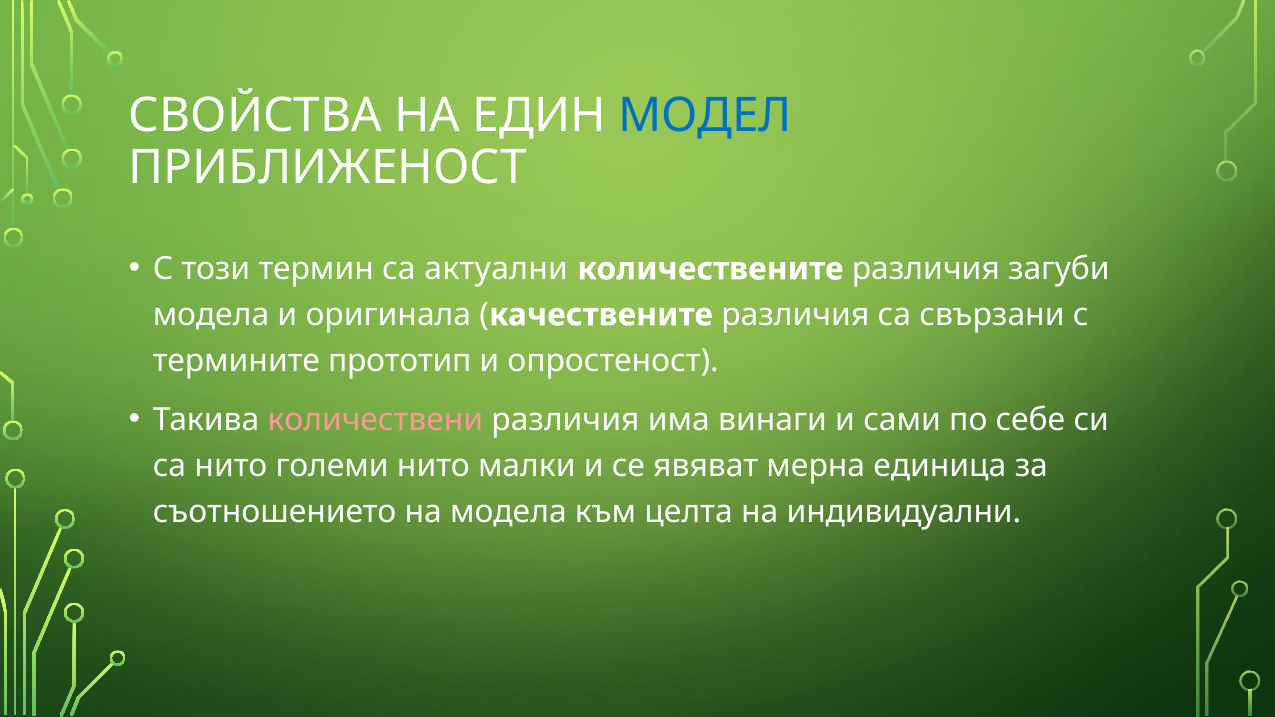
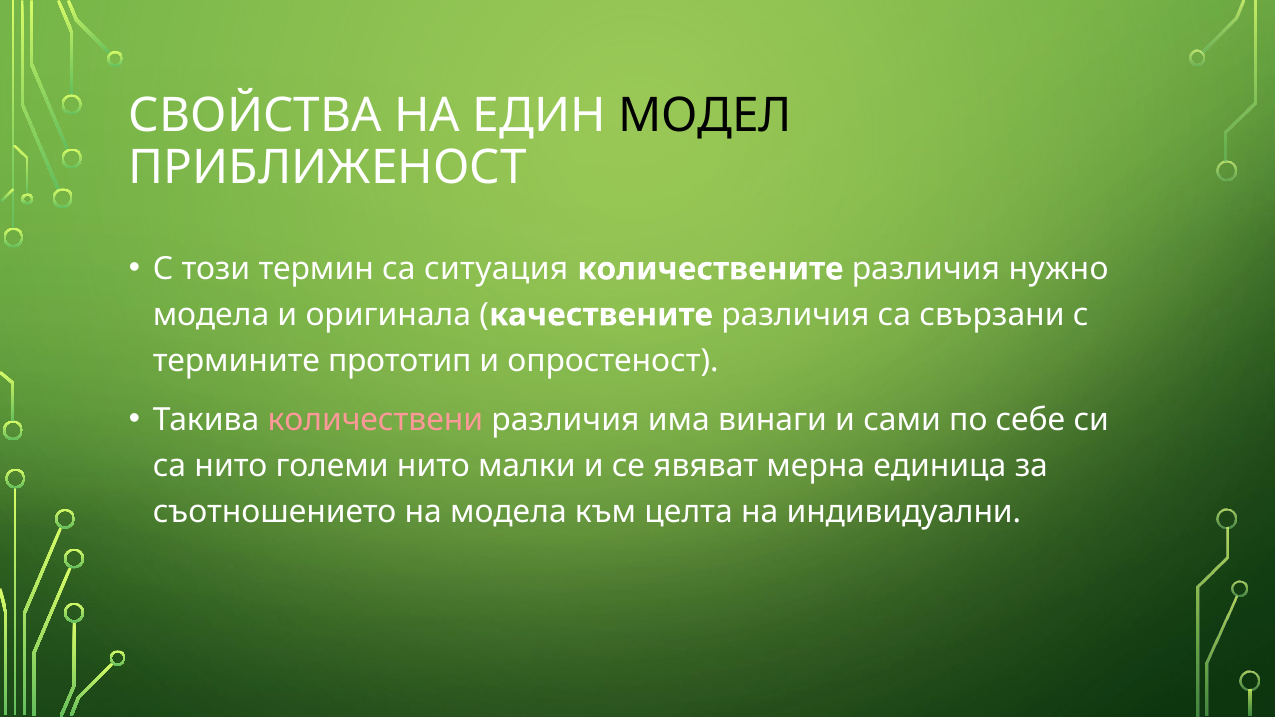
МОДЕЛ colour: blue -> black (705, 116)
актуални: актуални -> ситуация (496, 269)
загуби: загуби -> нужно (1059, 269)
